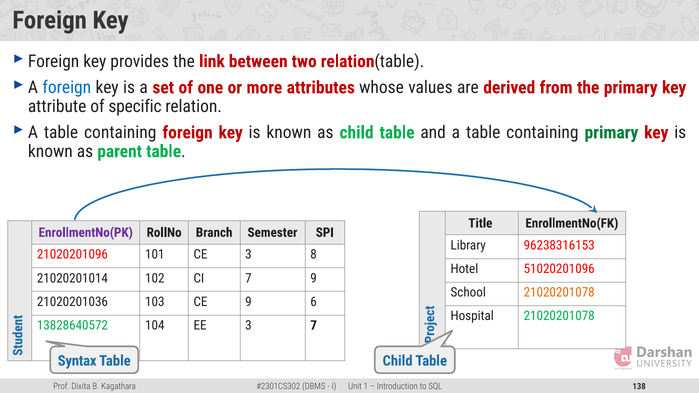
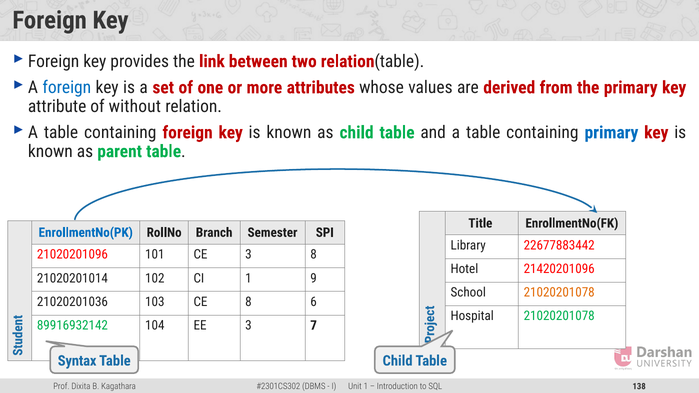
specific: specific -> without (135, 106)
primary colour: green -> blue (611, 133)
EnrollmentNo(PK colour: purple -> blue (86, 233)
96238316153: 96238316153 -> 22677883442 (559, 245)
51020201096: 51020201096 -> 21420201096 (559, 269)
CI 7: 7 -> 1 (248, 278)
CE 9: 9 -> 8 (248, 302)
13828640572: 13828640572 -> 89916932142 (72, 325)
